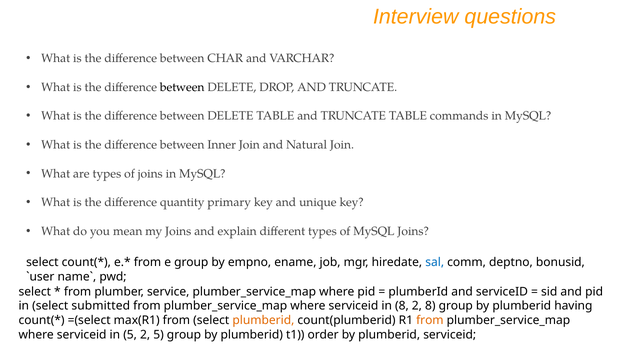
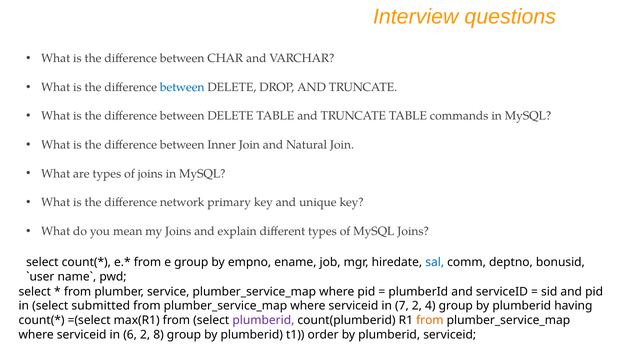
between colour: black -> blue (182, 87)
quantity: quantity -> network (182, 203)
in 8: 8 -> 7 (402, 306)
2 8: 8 -> 4 (430, 306)
plumberid colour: orange -> purple (263, 321)
in 5: 5 -> 6 (130, 335)
2 5: 5 -> 8 (159, 335)
